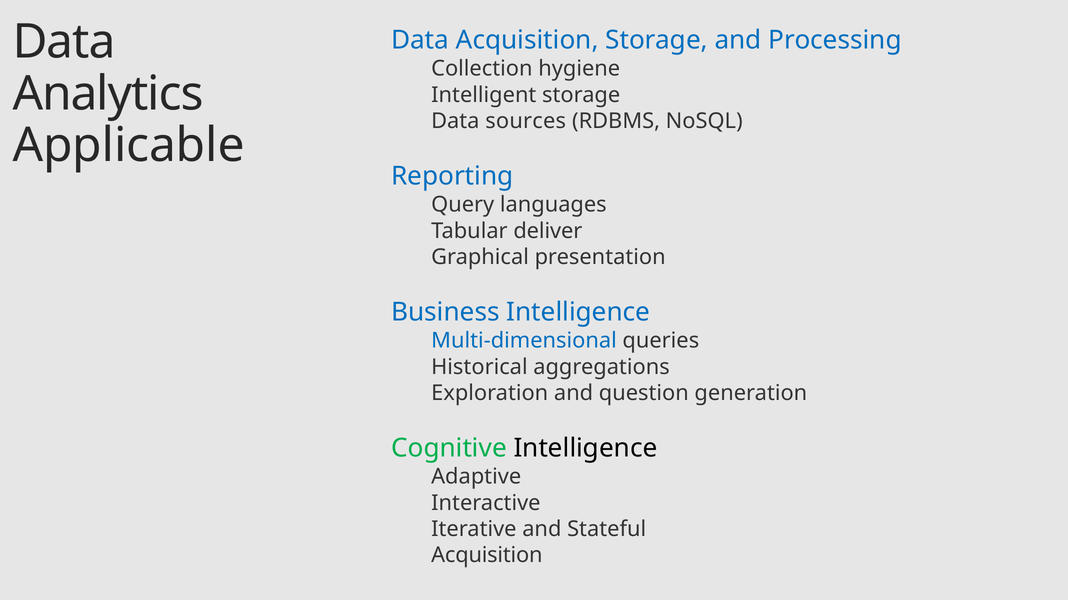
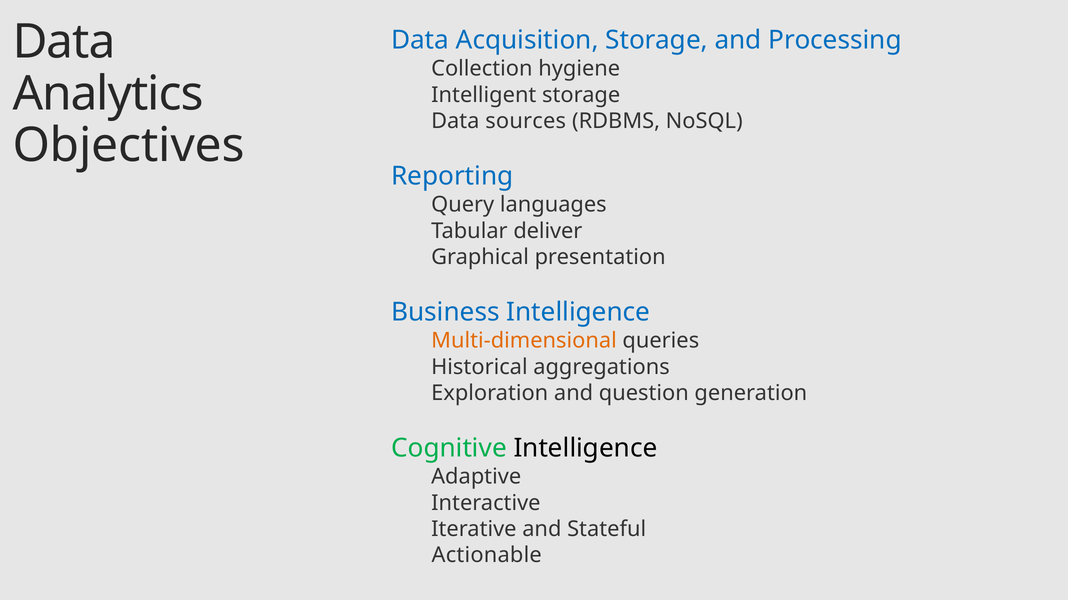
Applicable: Applicable -> Objectives (129, 146)
Multi-dimensional colour: blue -> orange (524, 341)
Acquisition: Acquisition -> Actionable (487, 556)
